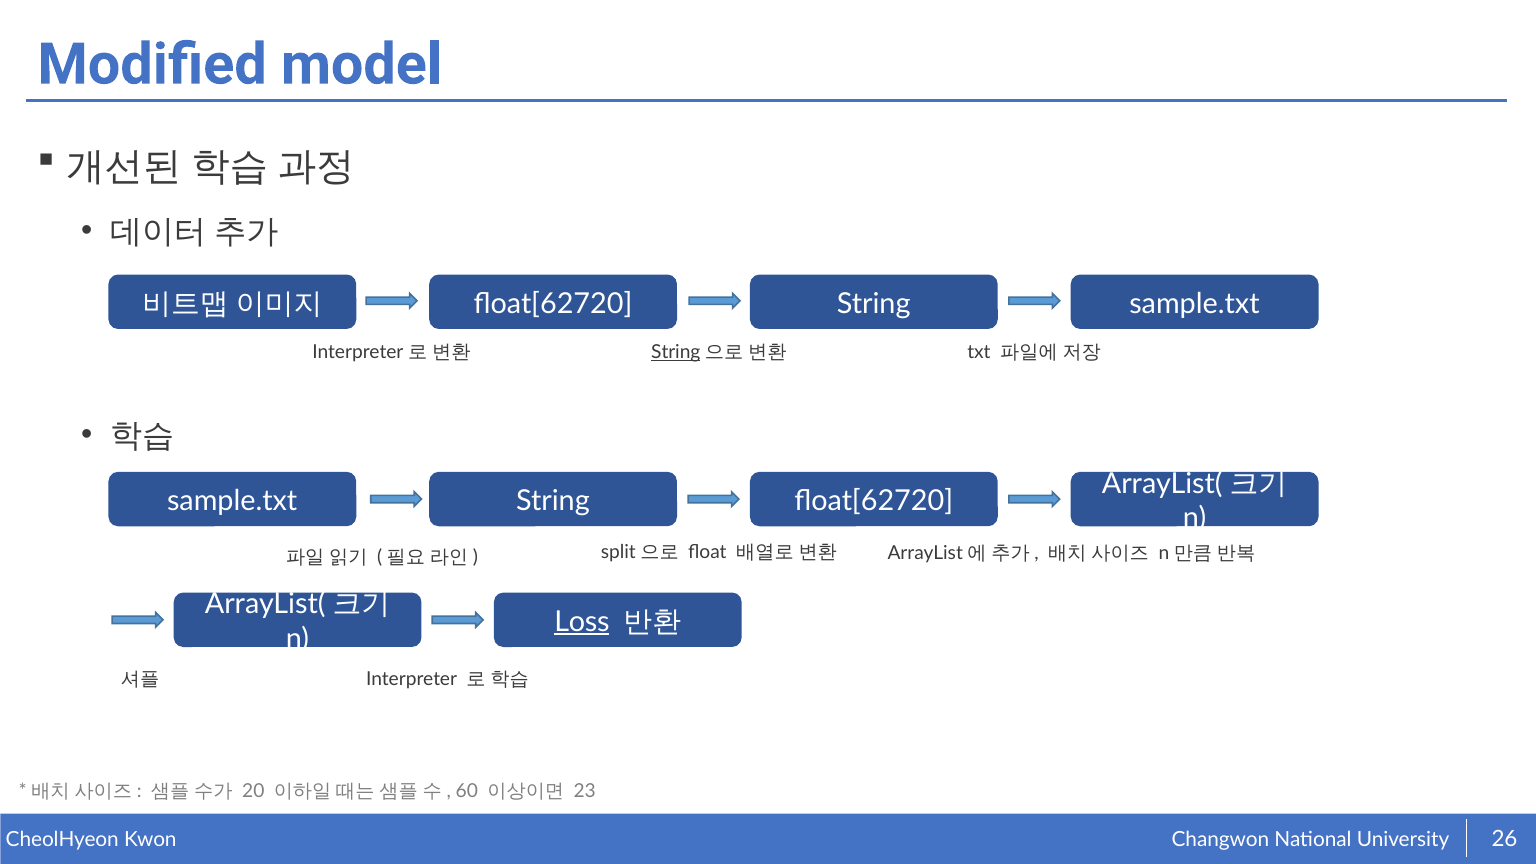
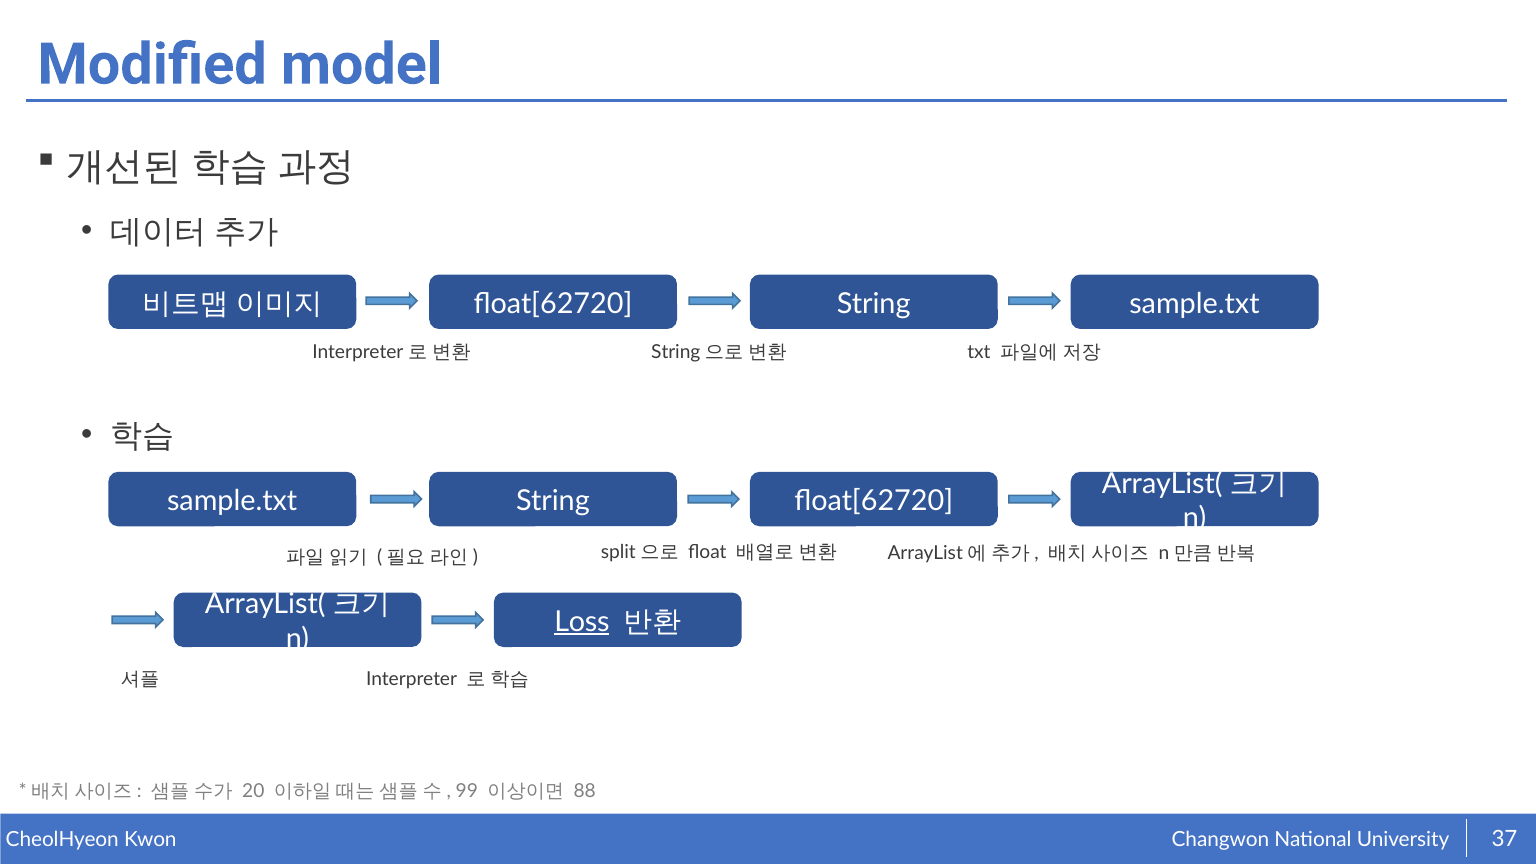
String underline: present -> none (676, 353)
60: 60 -> 99 (467, 791)
23: 23 -> 88 (585, 791)
26: 26 -> 37 (1504, 839)
